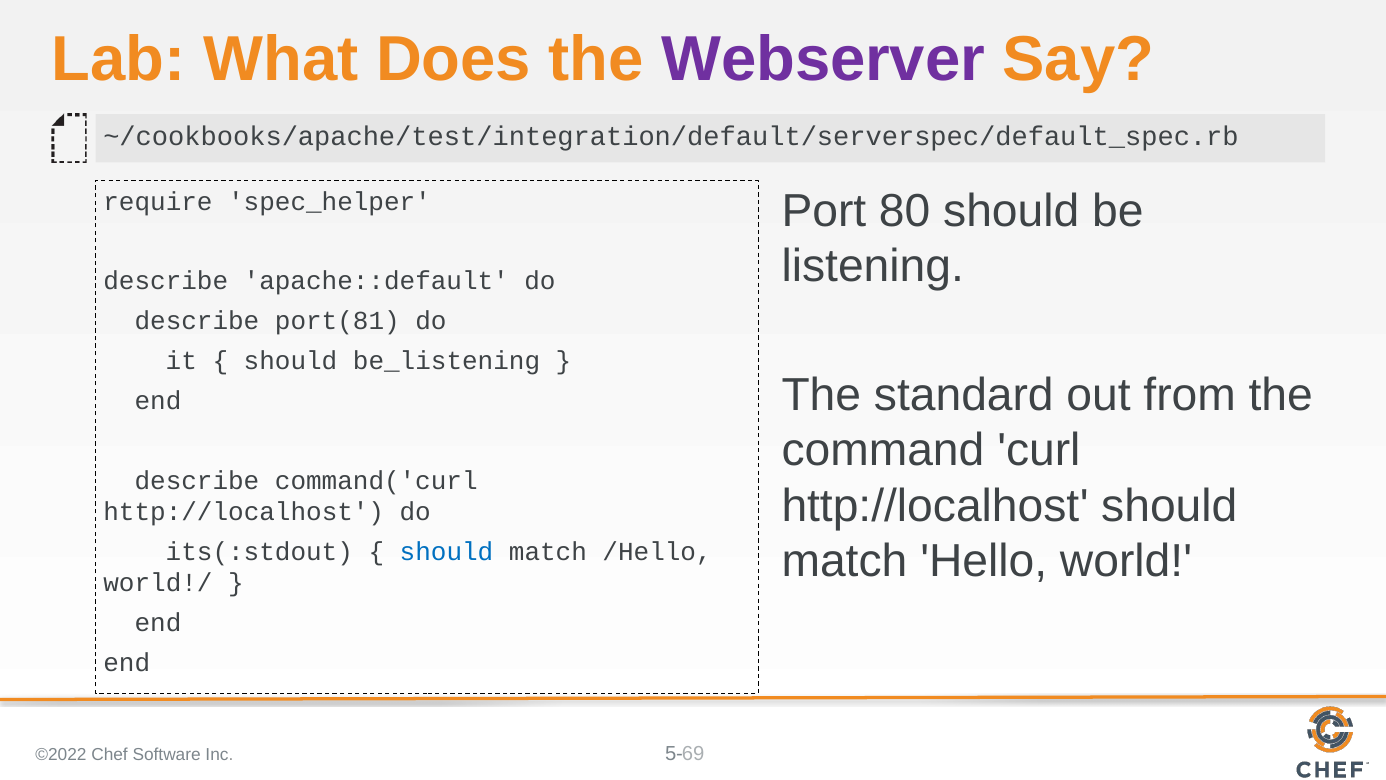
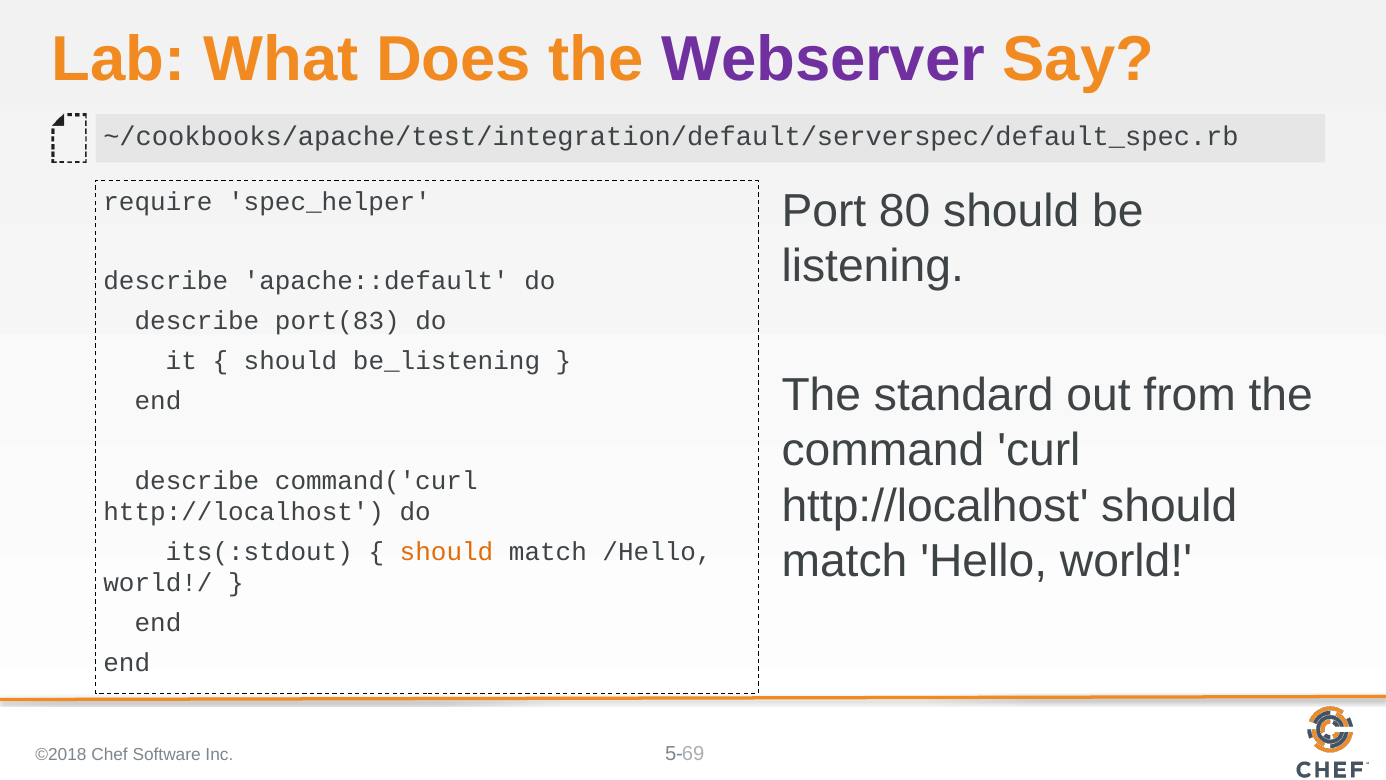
port(81: port(81 -> port(83 (337, 321)
should colour: blue -> orange (447, 551)
©2022: ©2022 -> ©2018 (61, 754)
